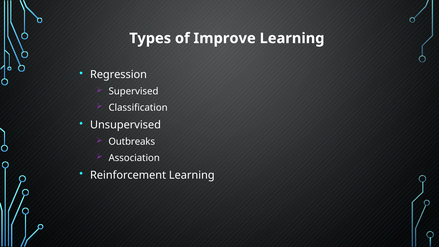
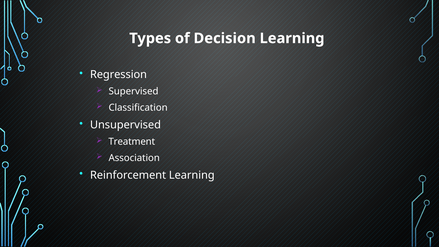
Improve: Improve -> Decision (225, 38)
Outbreaks: Outbreaks -> Treatment (132, 142)
